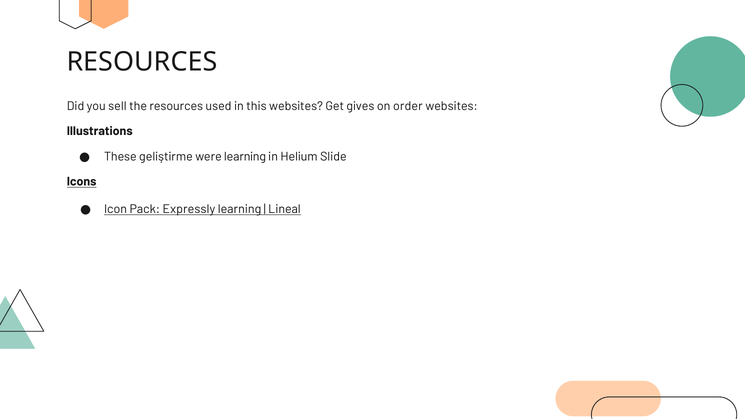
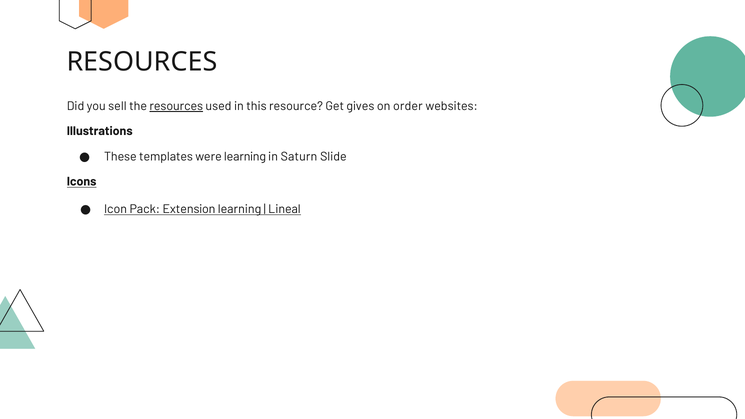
resources underline: none -> present (176, 106)
this websites: websites -> resource (296, 106)
geliştirme: geliştirme -> templates (166, 157)
Helium: Helium -> Saturn (299, 157)
Expressly: Expressly -> Extension (189, 209)
